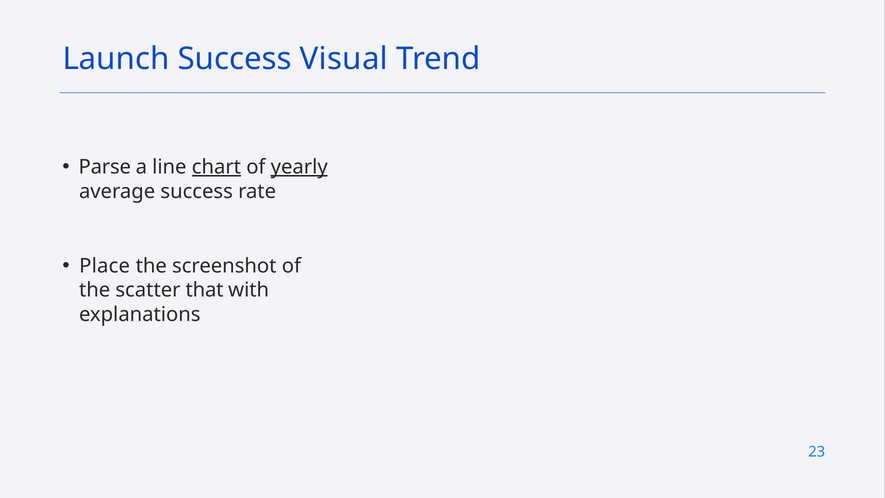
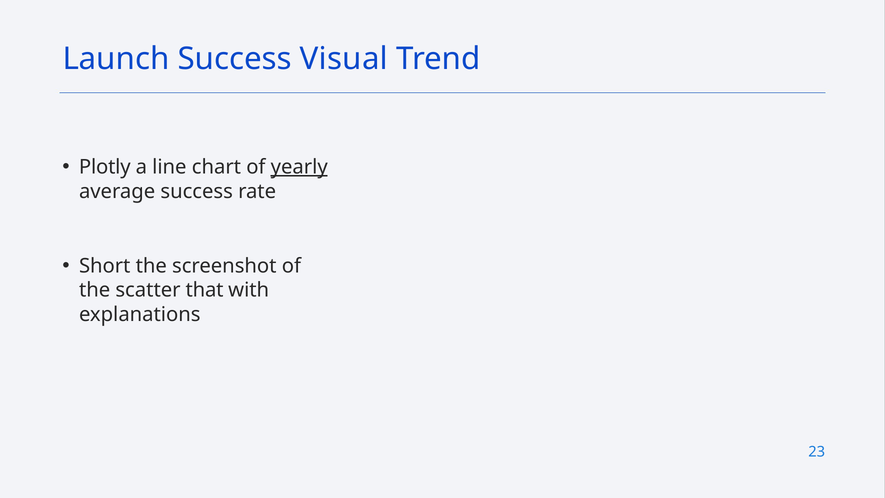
Parse: Parse -> Plotly (105, 167)
chart underline: present -> none (216, 167)
Place: Place -> Short (105, 266)
